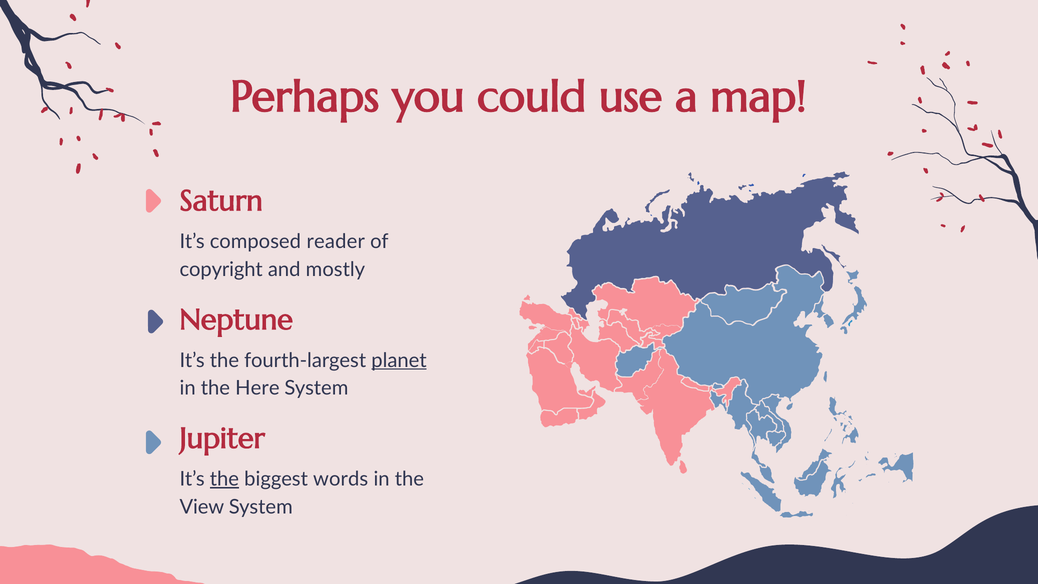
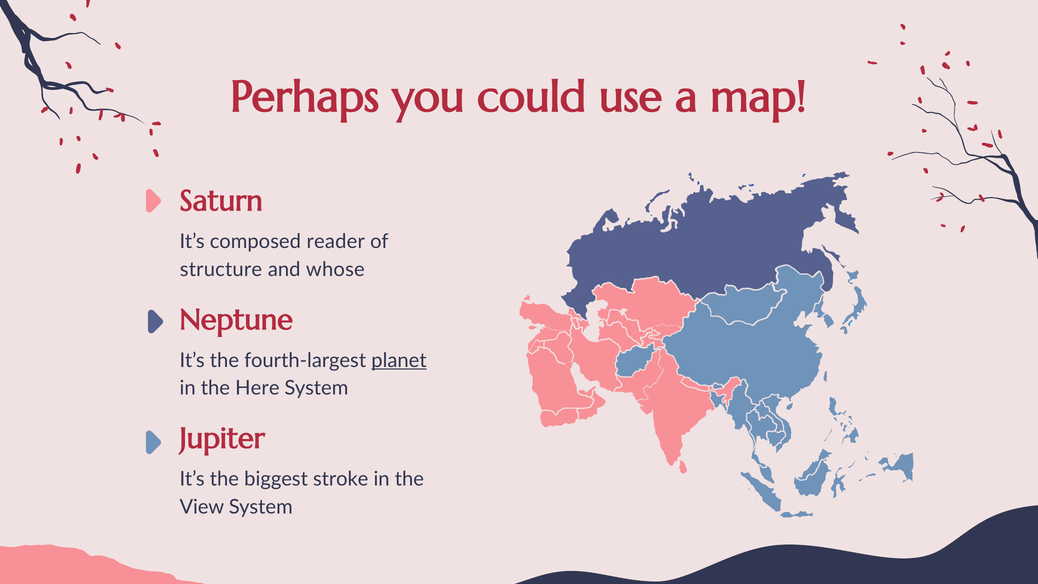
copyright: copyright -> structure (221, 269)
mostly: mostly -> whose (335, 269)
the underline: present -> none (224, 479)
words: words -> stroke (341, 479)
